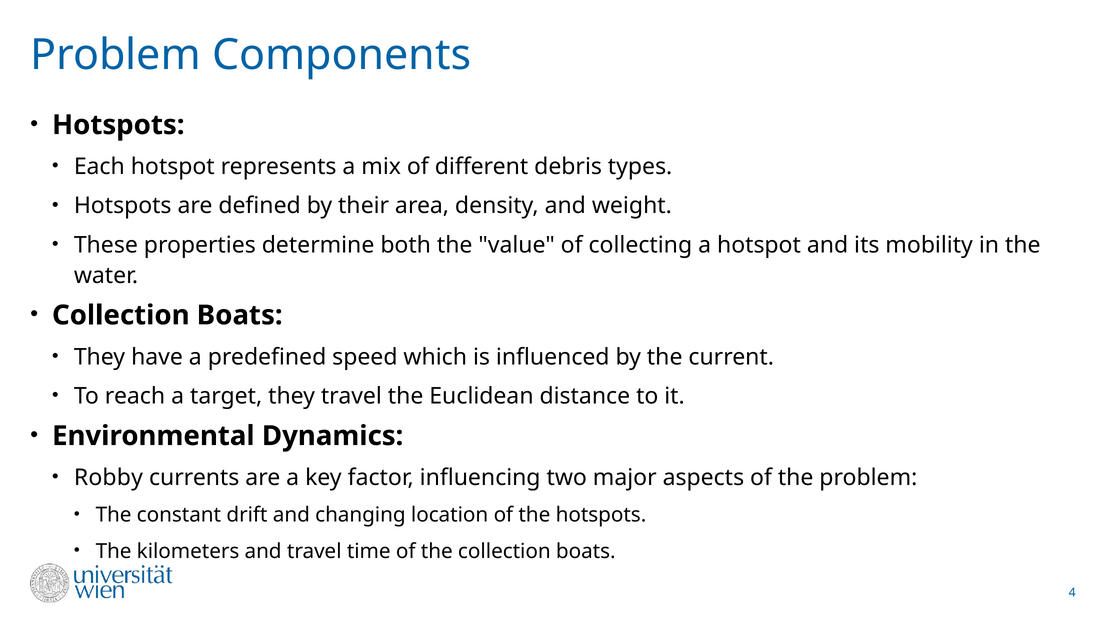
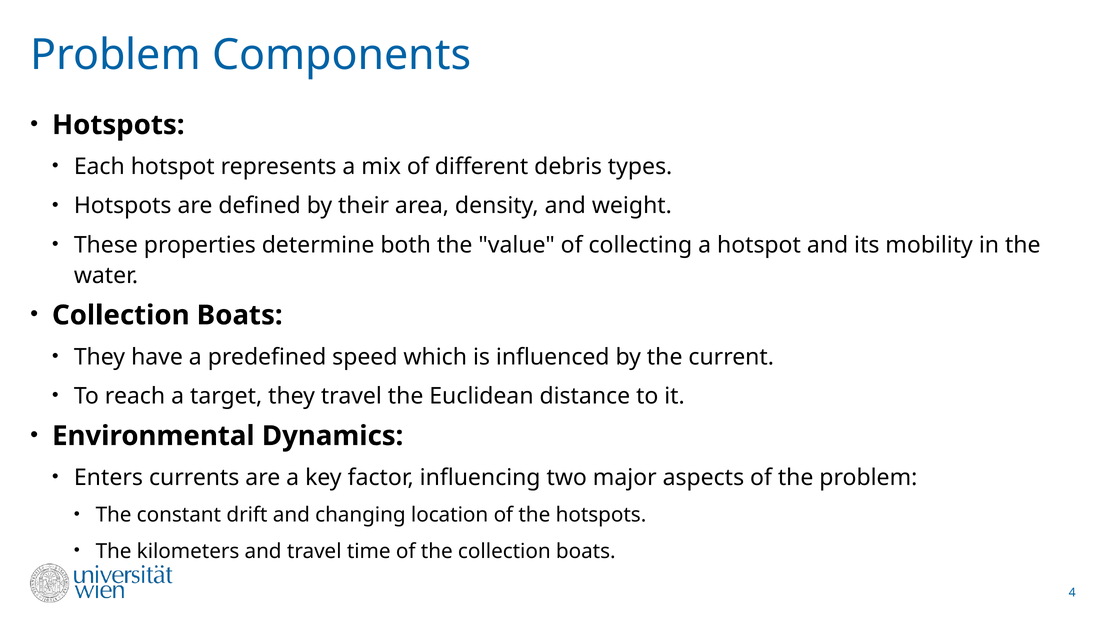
Robby: Robby -> Enters (108, 478)
